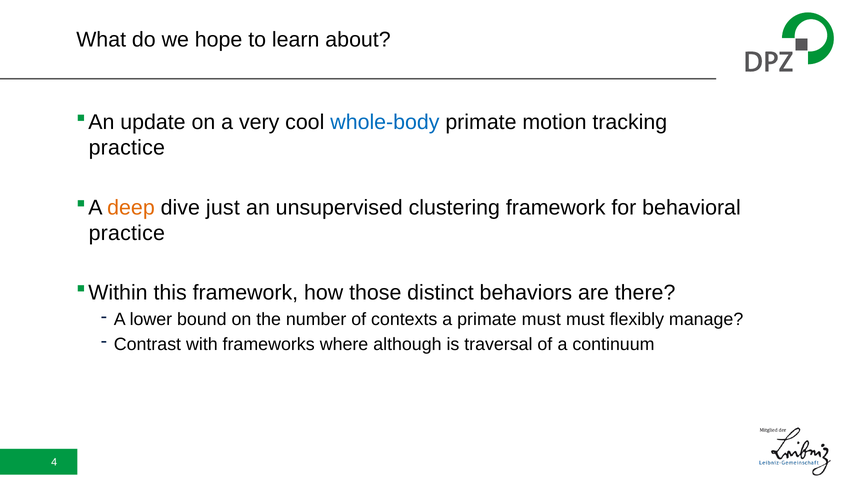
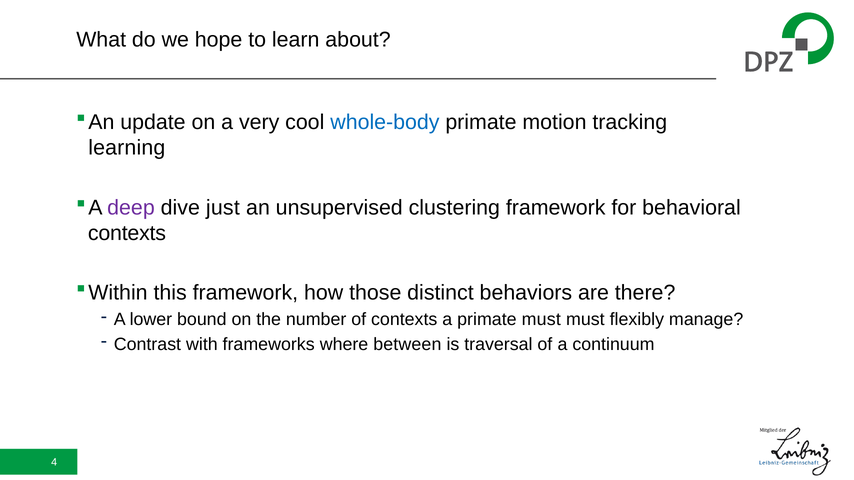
practice: practice -> learning (127, 148)
deep colour: orange -> purple (131, 208)
practice: practice -> contexts (127, 233)
although: although -> between (407, 345)
